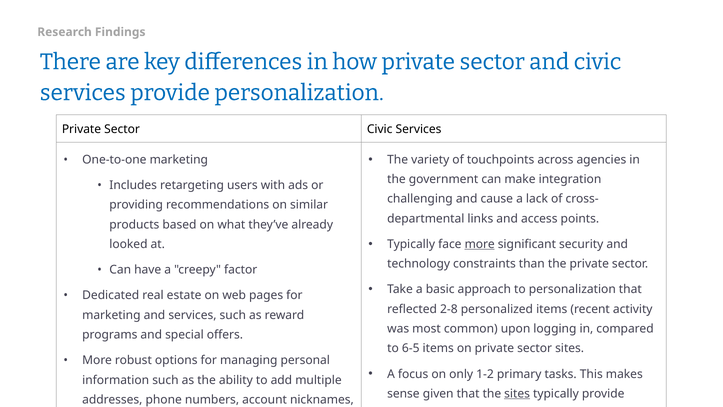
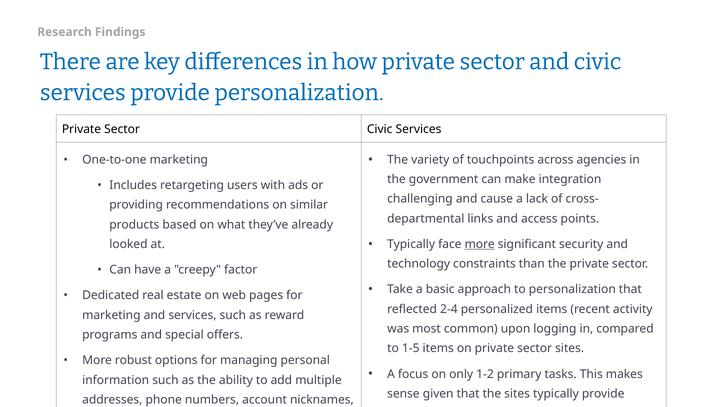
2-8: 2-8 -> 2-4 (449, 309)
6-5: 6-5 -> 1-5 (411, 348)
sites underline: present -> none (517, 393)
